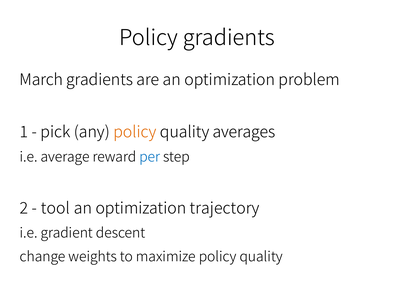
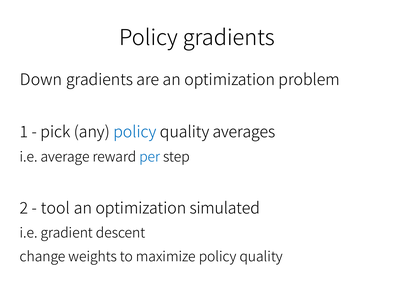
March: March -> Down (41, 80)
policy colour: orange -> blue (135, 132)
trajectory: trajectory -> simulated (225, 208)
